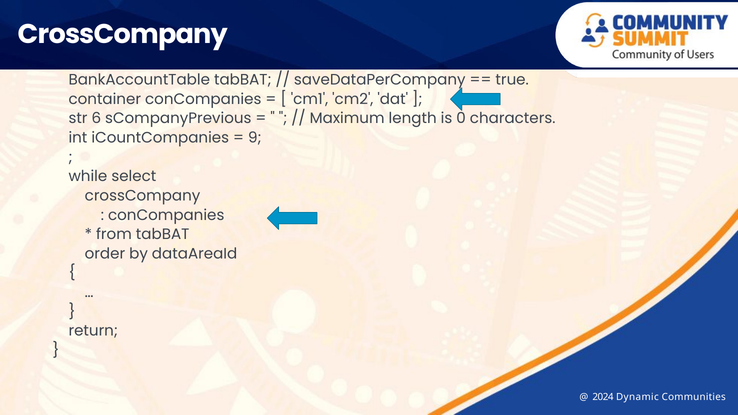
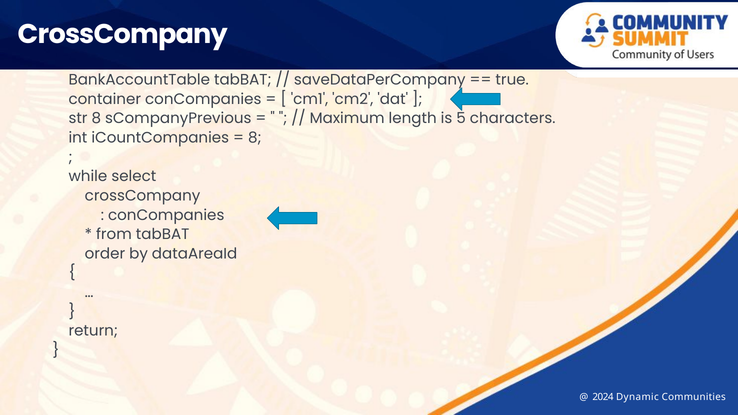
str 6: 6 -> 8 (96, 119)
0: 0 -> 5 (461, 119)
9: 9 -> 8 (255, 138)
